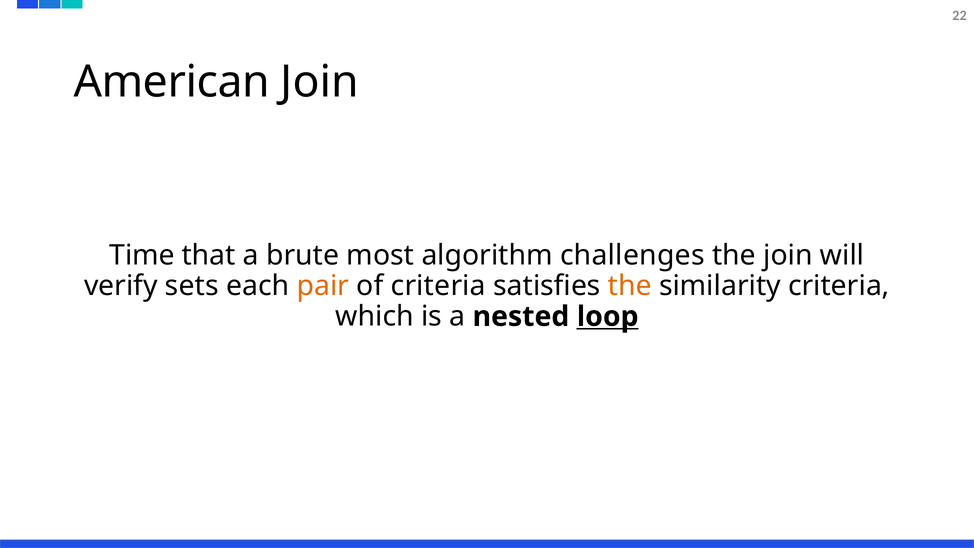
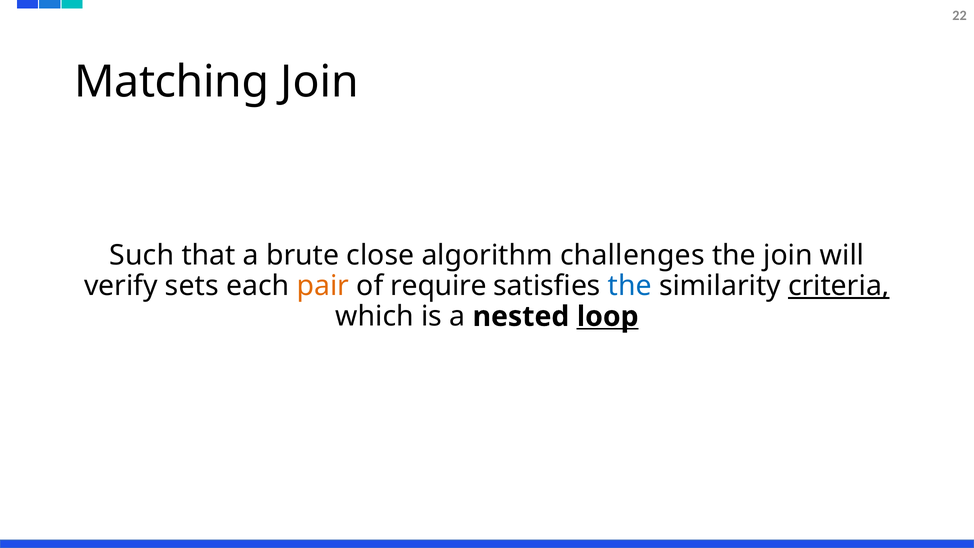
American: American -> Matching (172, 82)
Time: Time -> Such (142, 255)
most: most -> close (380, 255)
of criteria: criteria -> require (439, 286)
the colour: orange -> blue (630, 286)
criteria underline: none -> present (839, 286)
